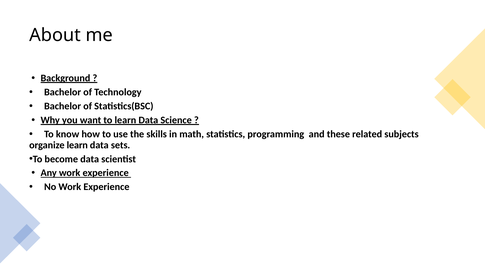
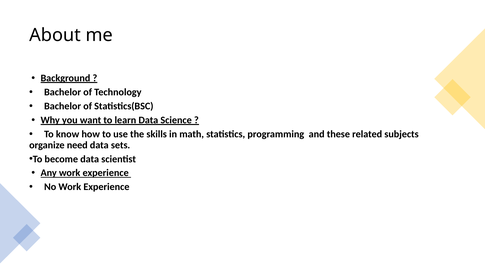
organize learn: learn -> need (77, 145)
